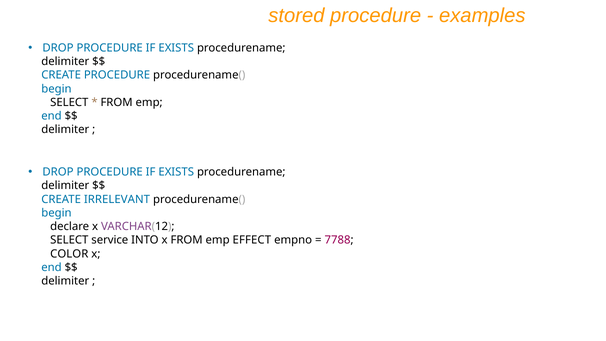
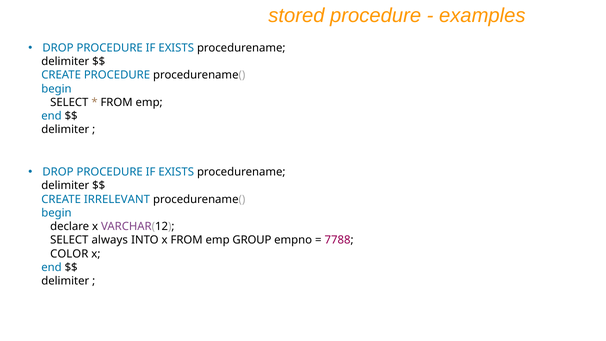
service: service -> always (110, 240)
EFFECT: EFFECT -> GROUP (252, 240)
